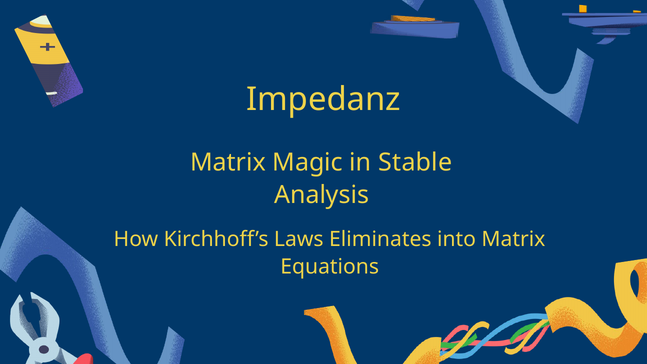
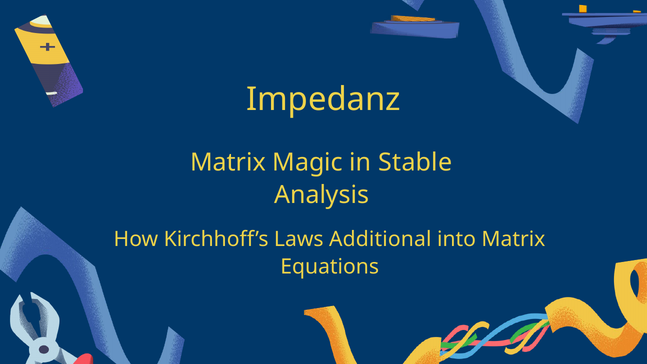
Eliminates: Eliminates -> Additional (380, 239)
